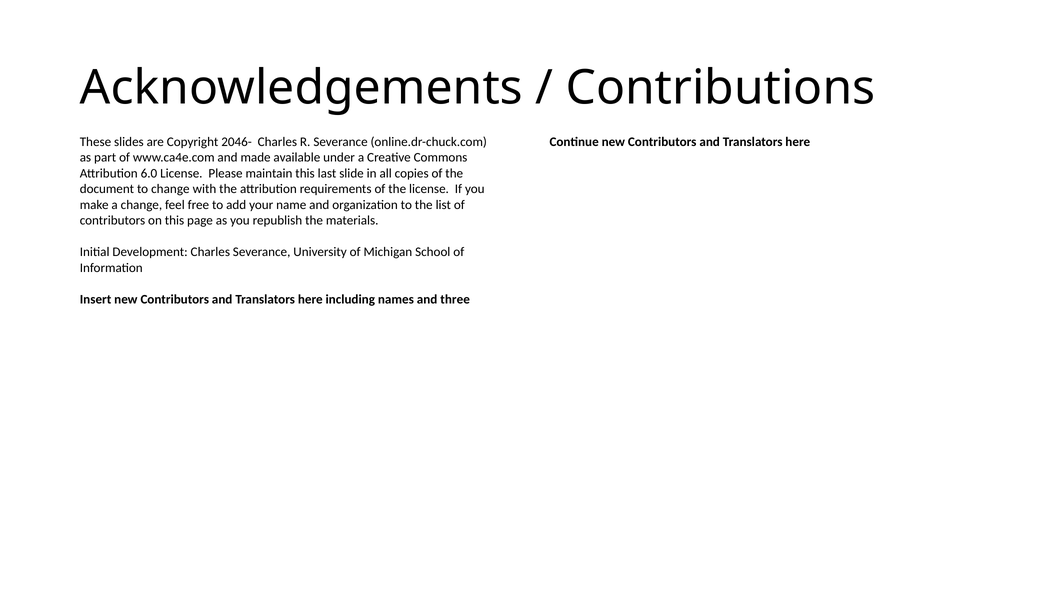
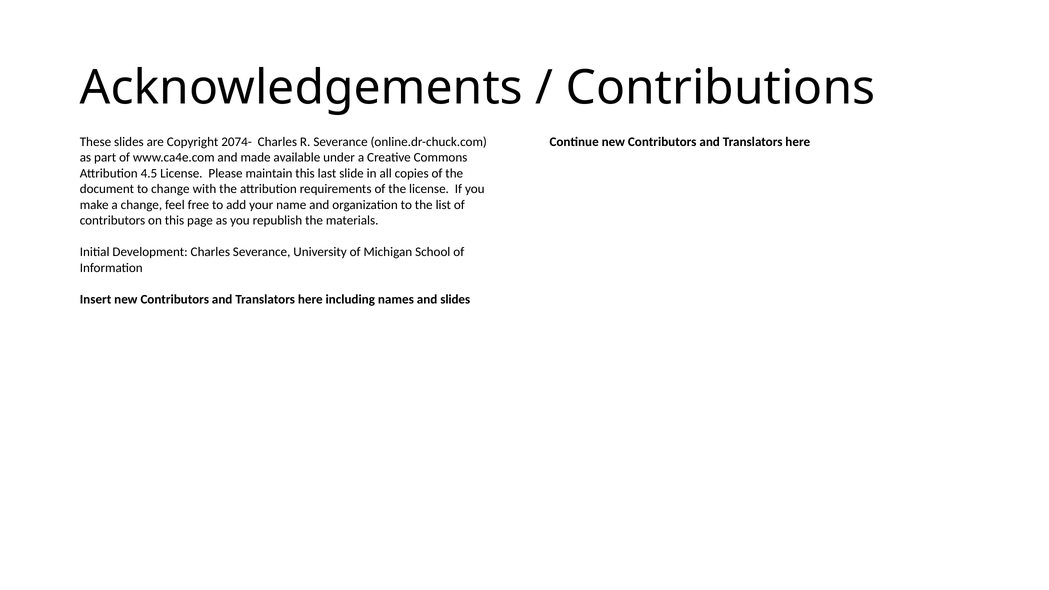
2046-: 2046- -> 2074- (237, 142)
6.0: 6.0 -> 4.5 (149, 173)
and three: three -> slides (455, 299)
